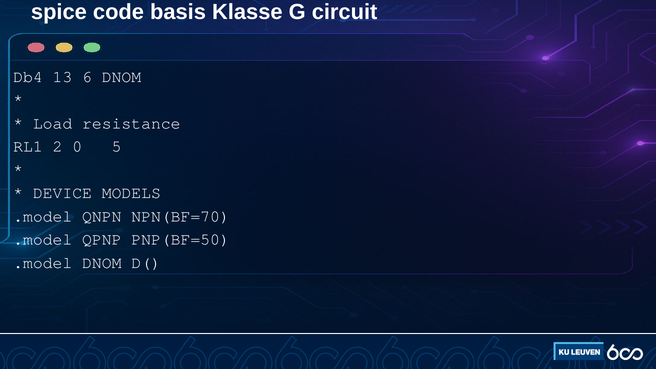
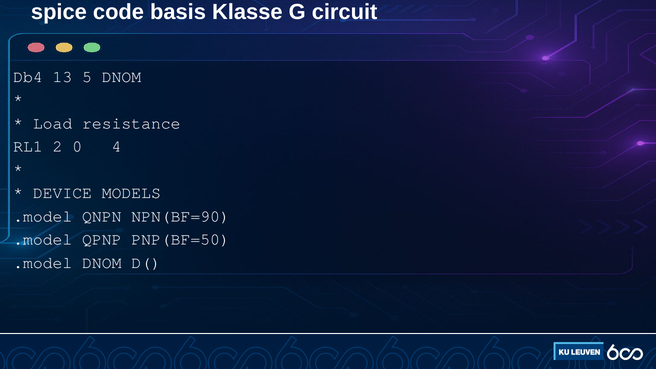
6: 6 -> 5 (87, 77)
5: 5 -> 4 (117, 146)
NPN(BF=70: NPN(BF=70 -> NPN(BF=90 (181, 216)
